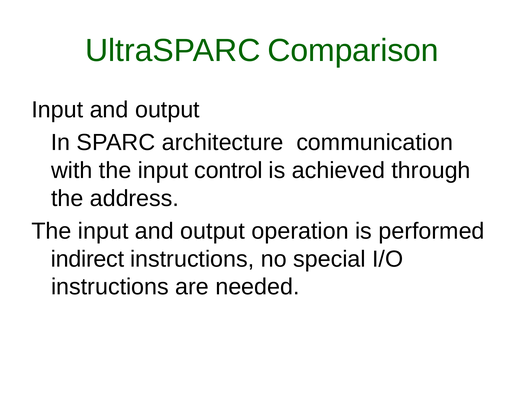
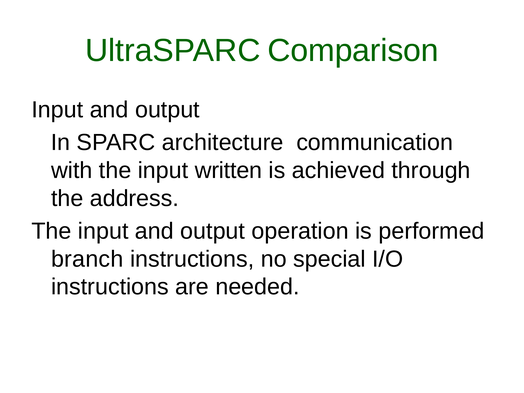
control: control -> written (229, 170)
indirect: indirect -> branch (87, 259)
